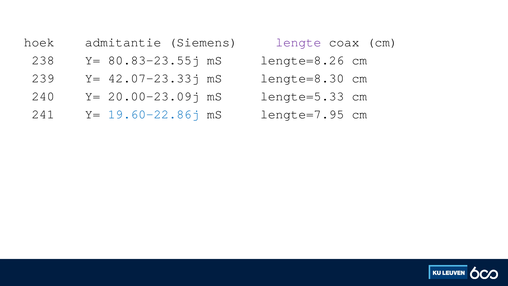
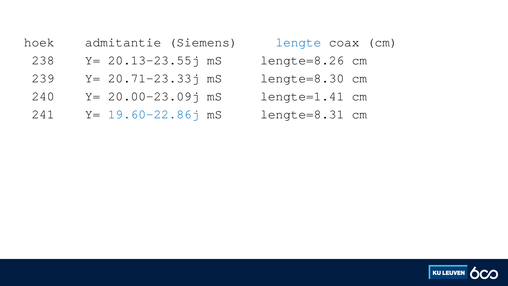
lengte colour: purple -> blue (298, 42)
80.83-23.55j: 80.83-23.55j -> 20.13-23.55j (154, 60)
42.07-23.33j: 42.07-23.33j -> 20.71-23.33j (154, 78)
lengte=5.33: lengte=5.33 -> lengte=1.41 (302, 96)
lengte=7.95: lengte=7.95 -> lengte=8.31 (302, 114)
